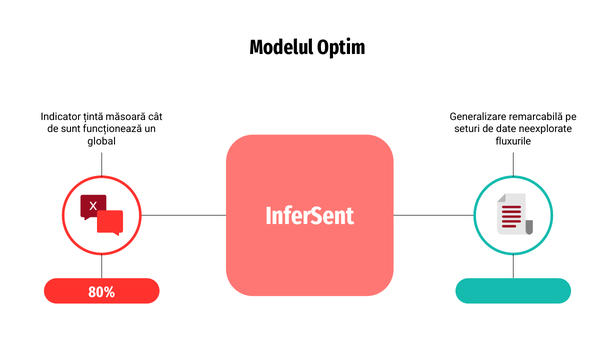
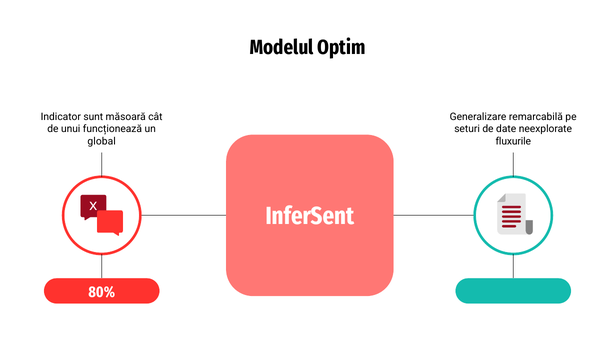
țintă: țintă -> sunt (93, 117)
sunt: sunt -> unui (71, 129)
